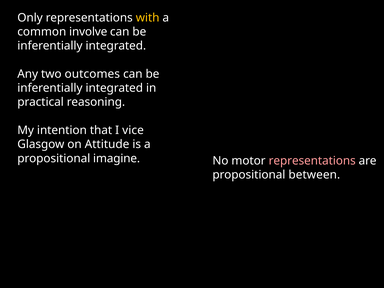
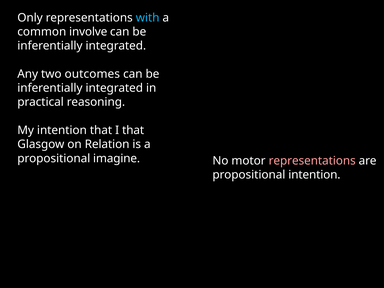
with colour: yellow -> light blue (148, 18)
I vice: vice -> that (133, 130)
Attitude: Attitude -> Relation (107, 144)
propositional between: between -> intention (314, 175)
